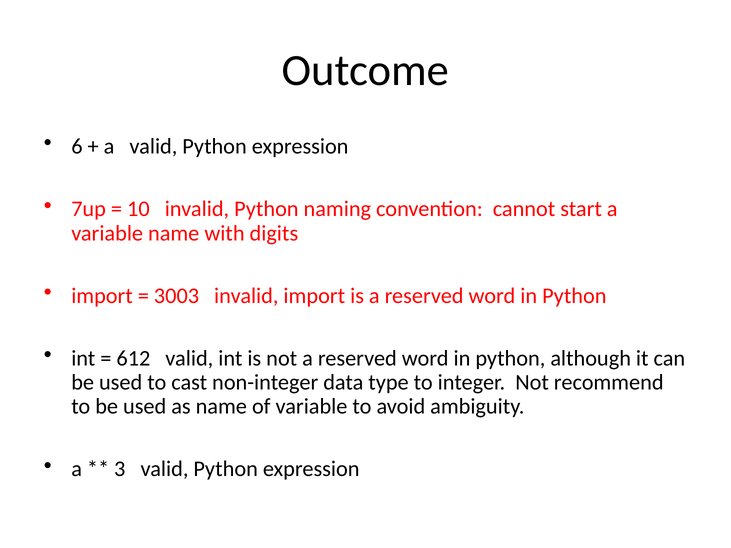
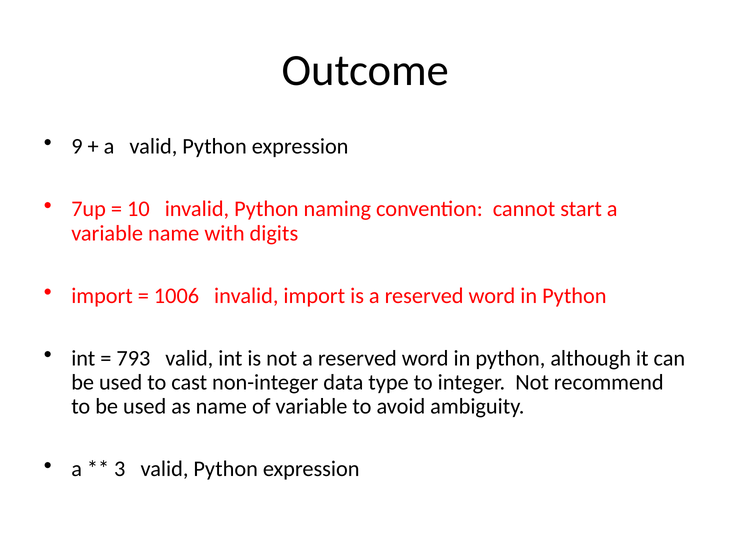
6: 6 -> 9 (77, 147)
3003: 3003 -> 1006 (177, 296)
612: 612 -> 793 (133, 358)
